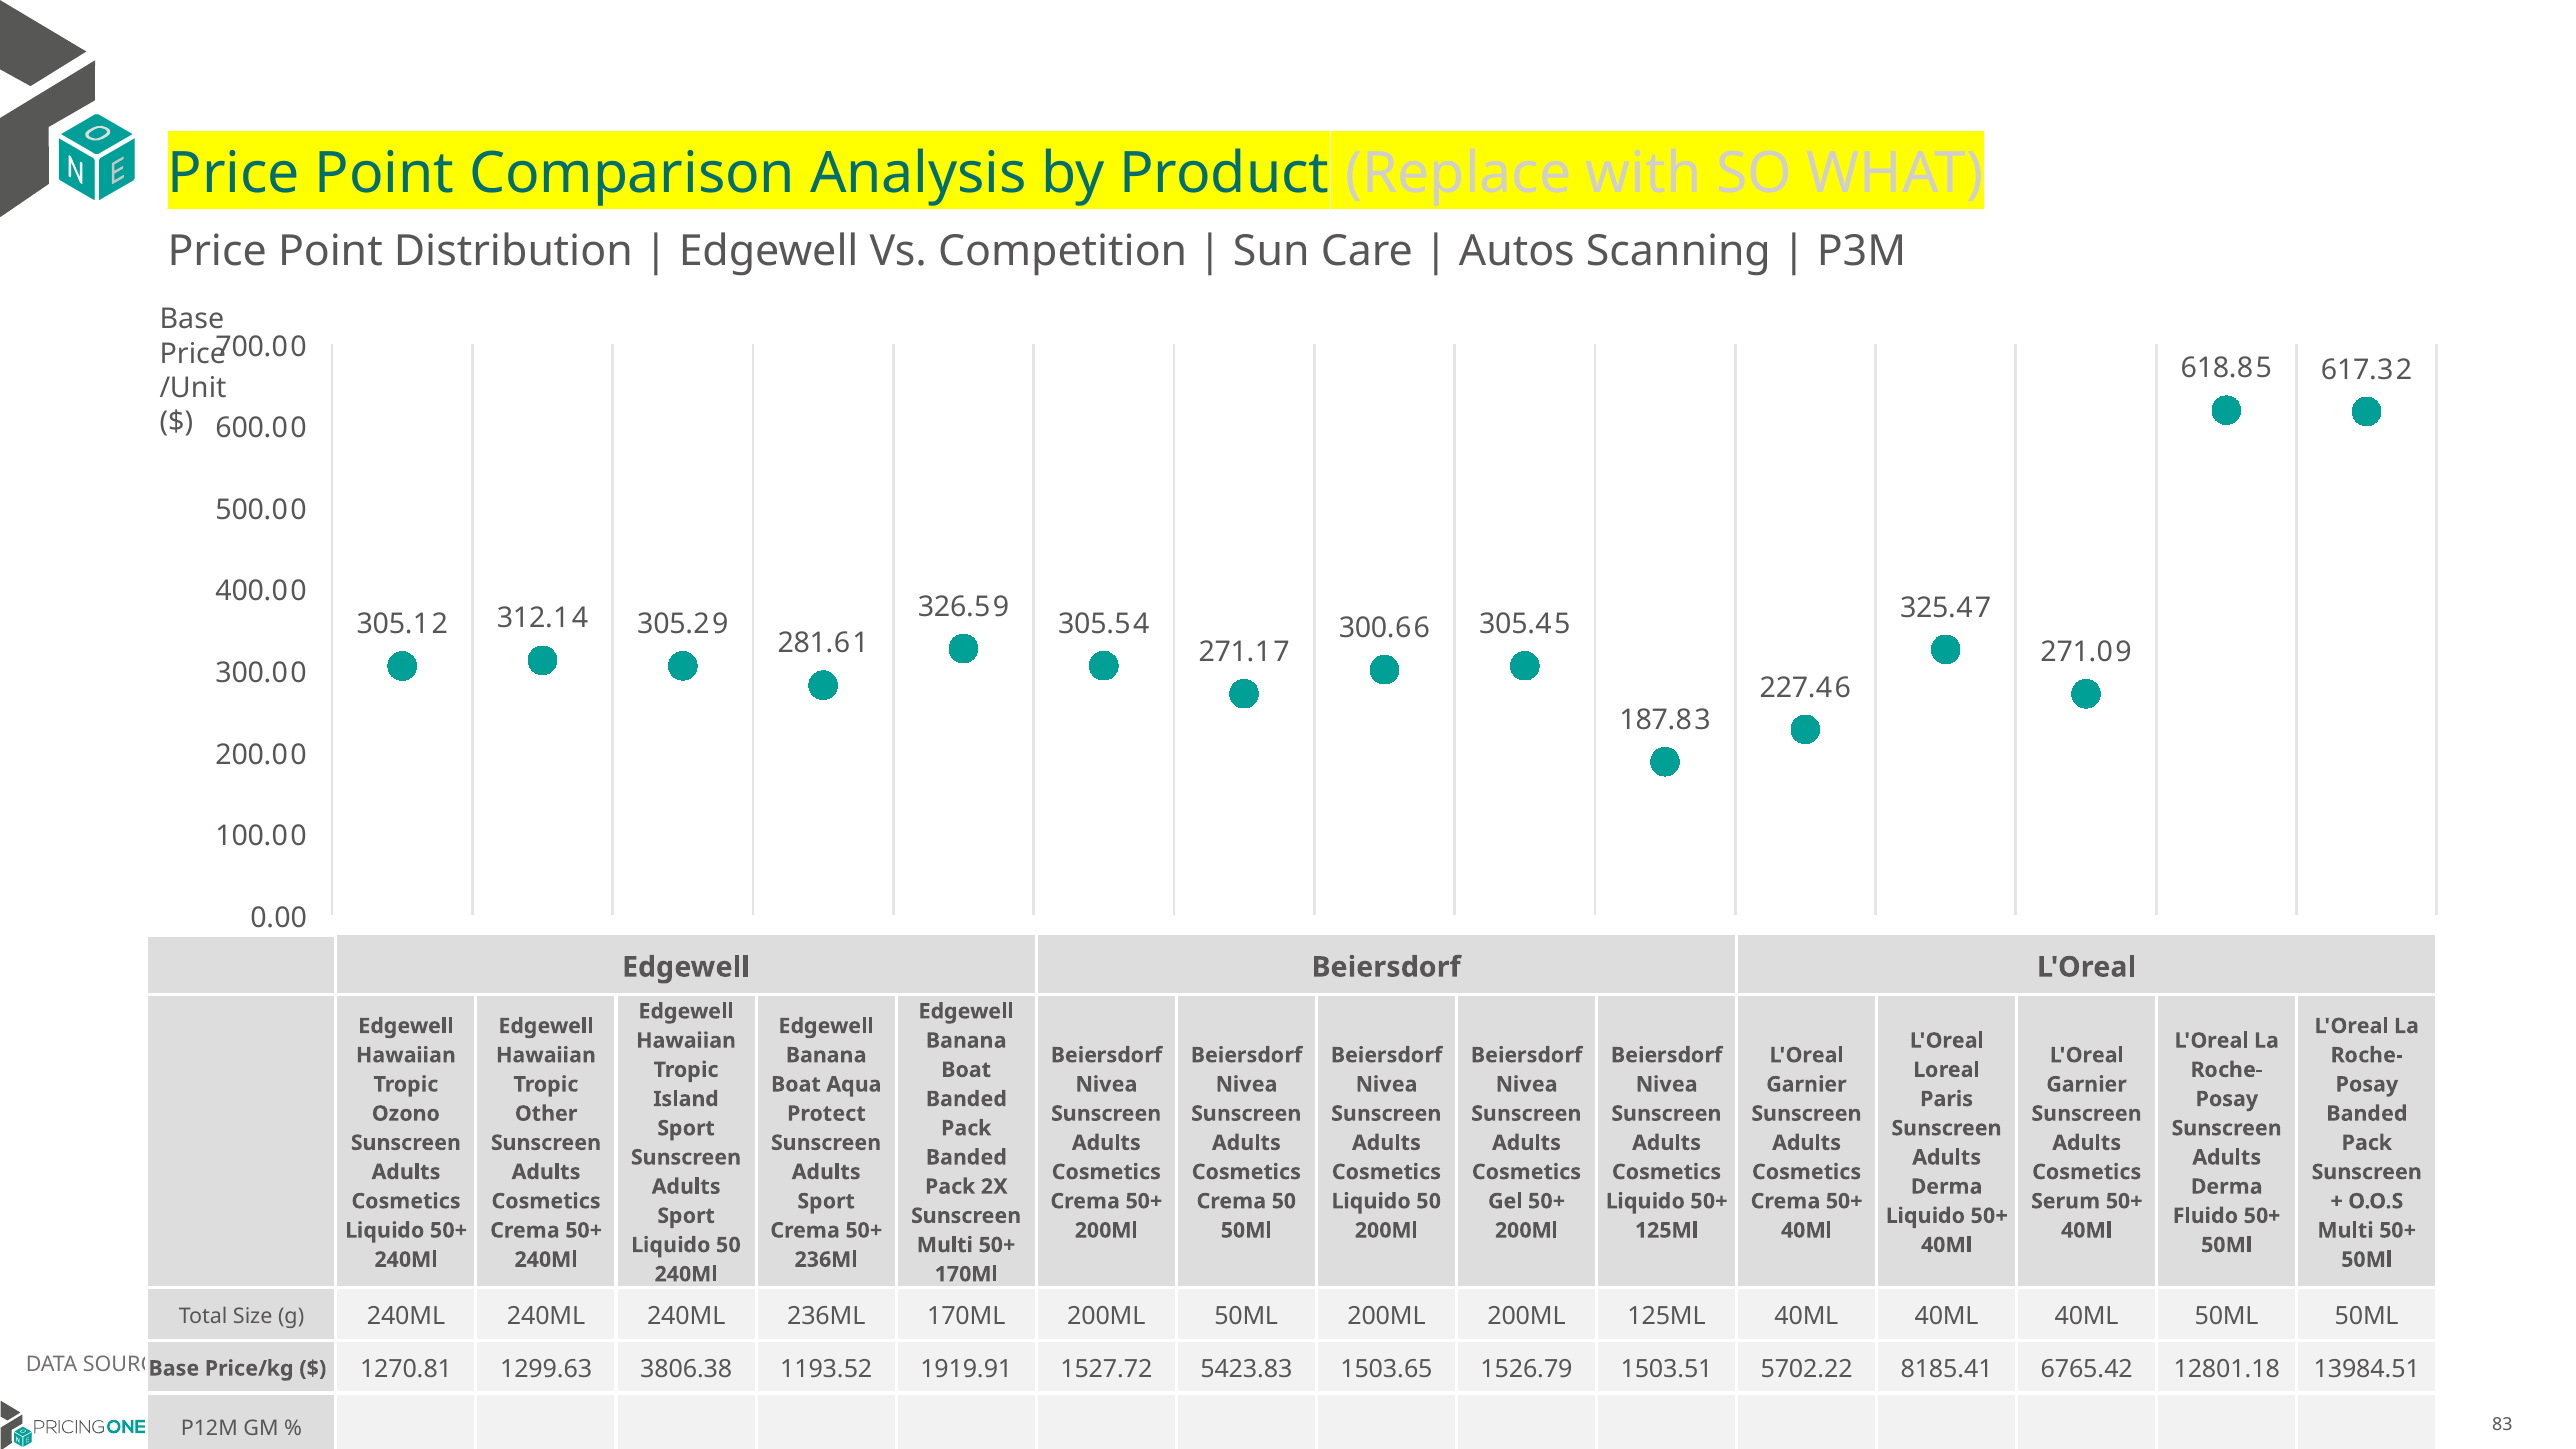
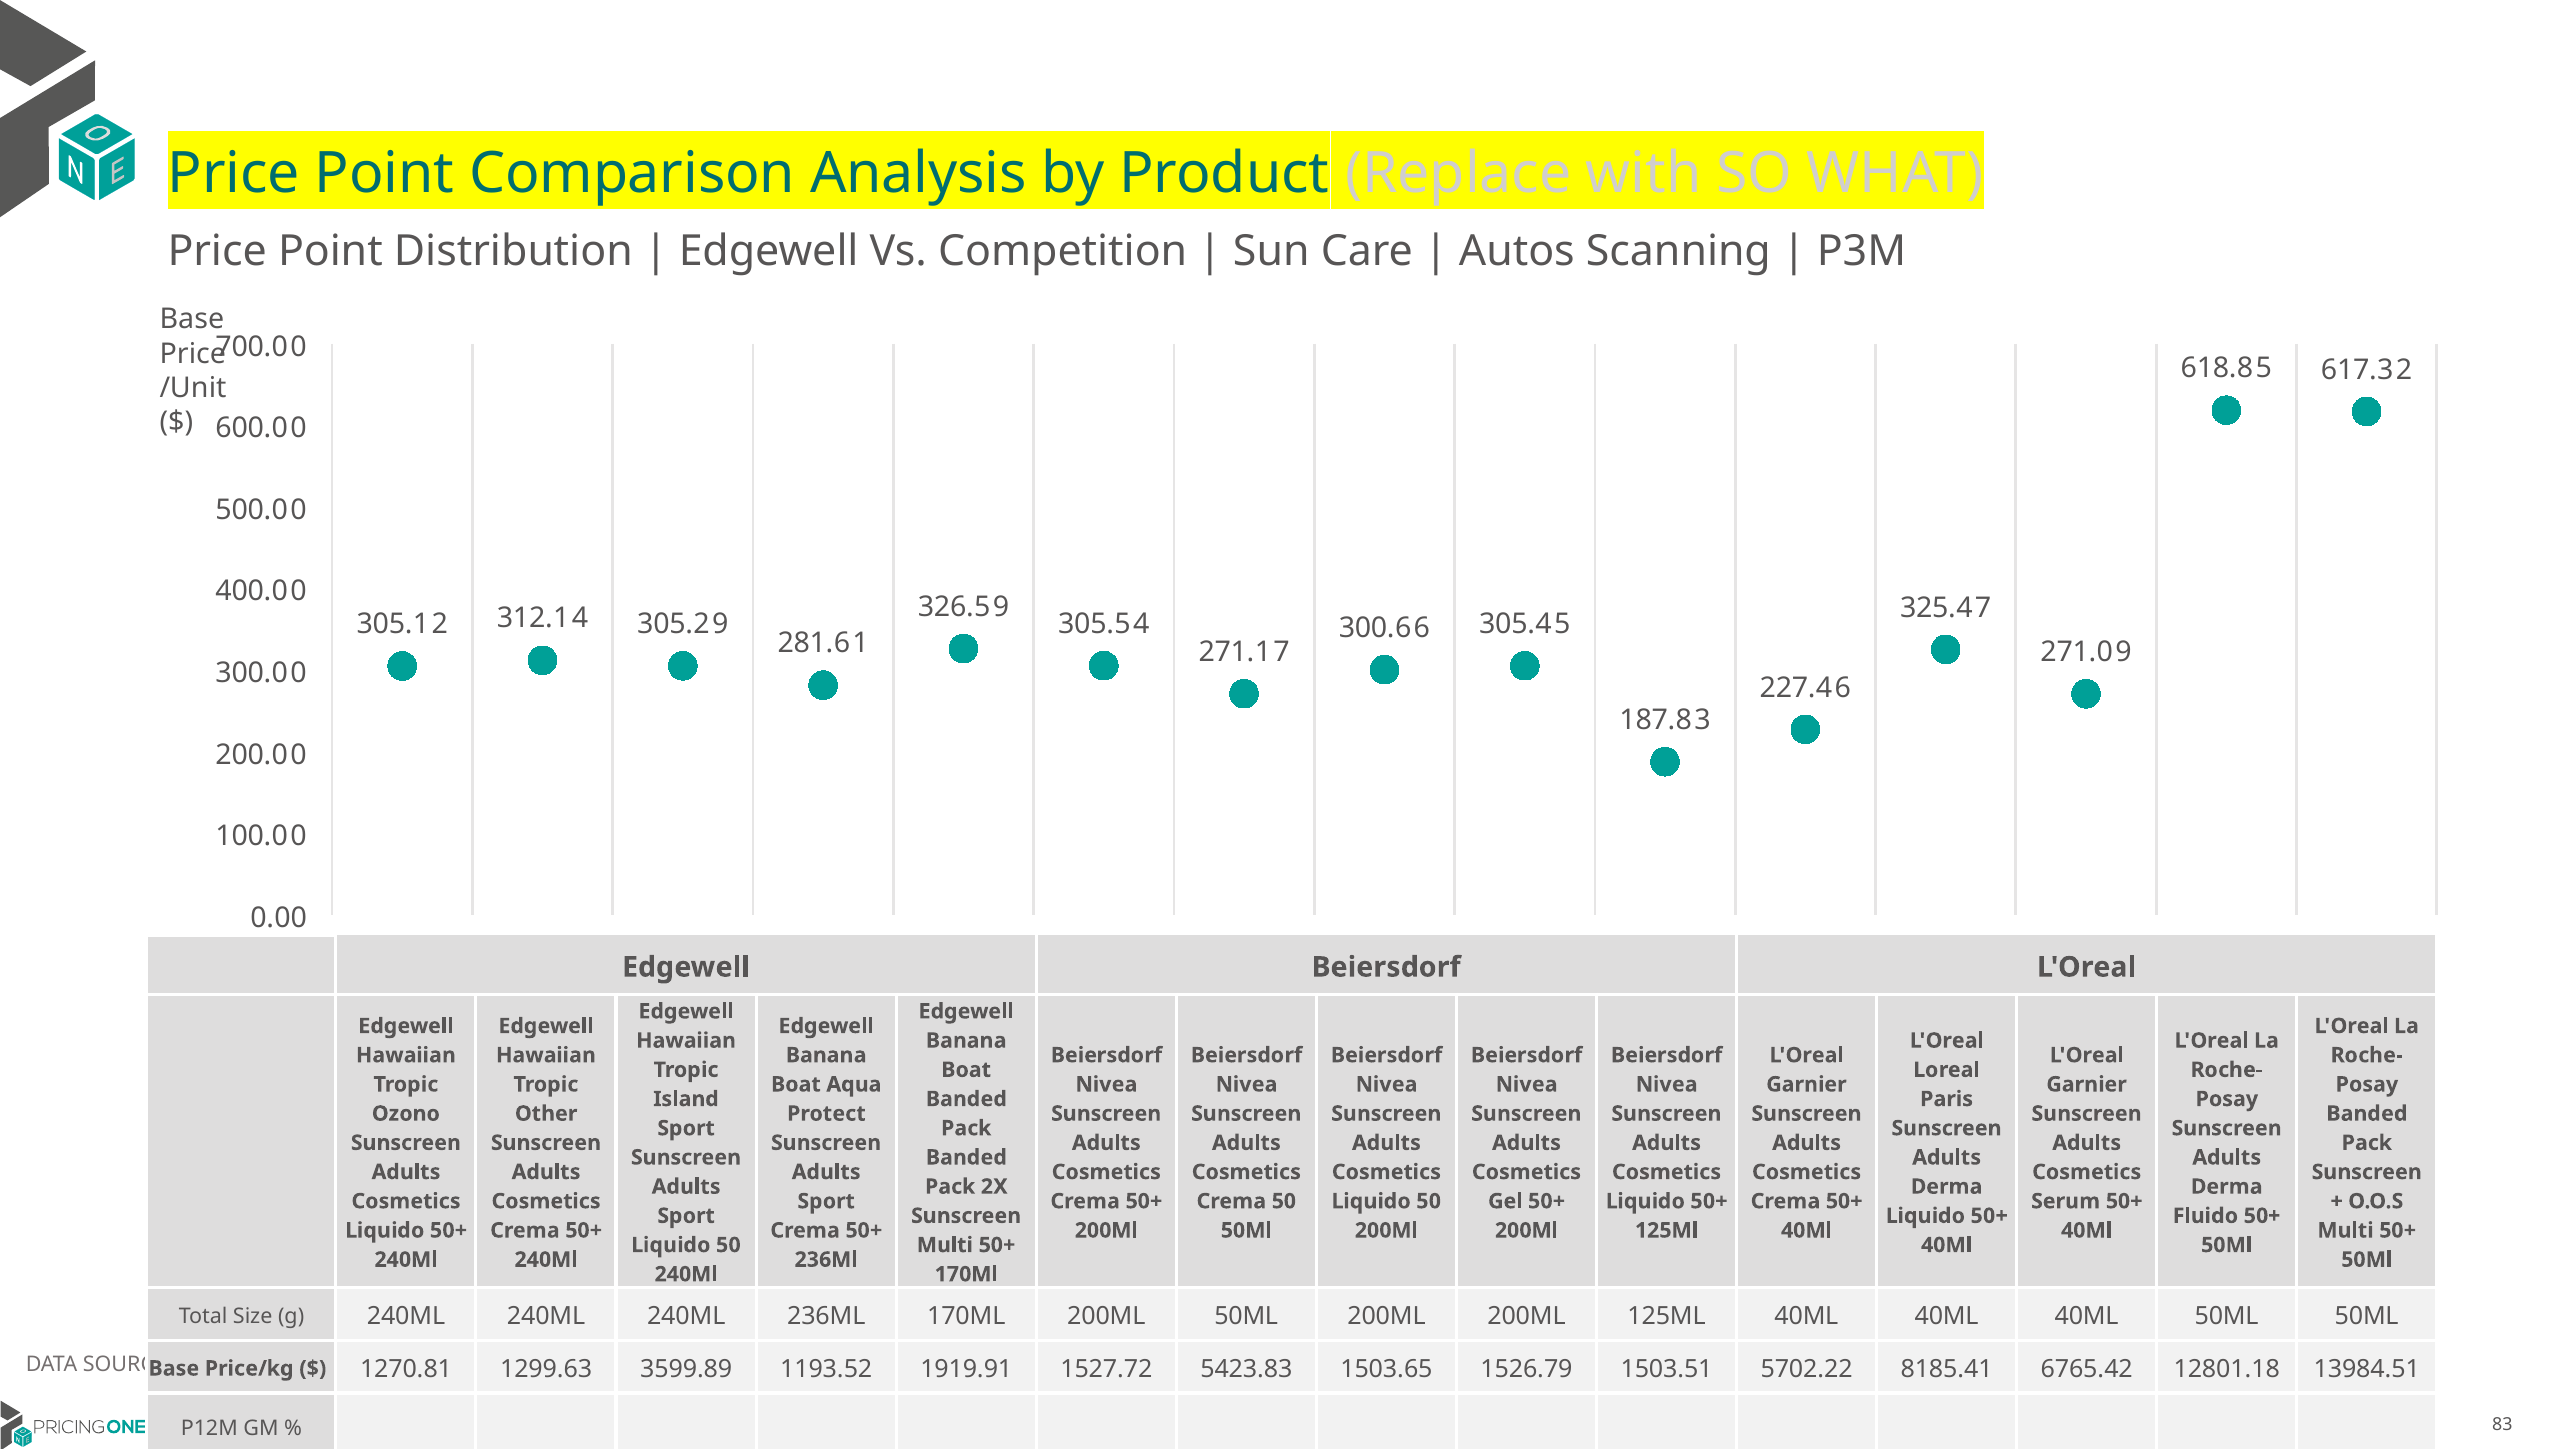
3806.38: 3806.38 -> 3599.89 (686, 1369)
